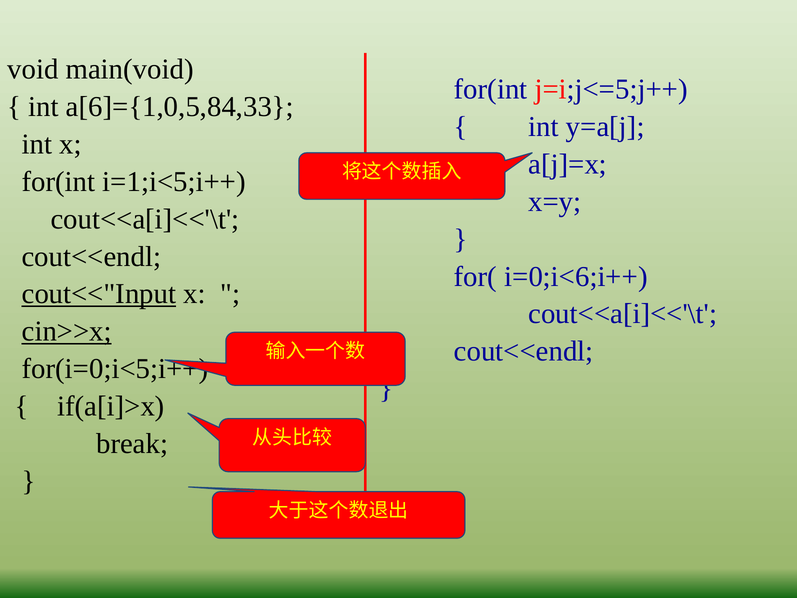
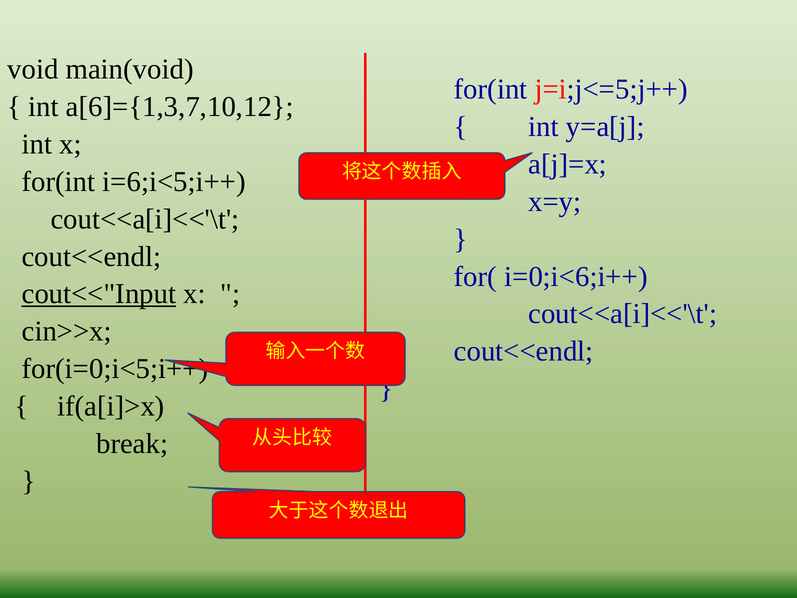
a[6]={1,0,5,84,33: a[6]={1,0,5,84,33 -> a[6]={1,3,7,10,12 (180, 107)
i=1;i<5;i++: i=1;i<5;i++ -> i=6;i<5;i++ (174, 182)
cin>>x underline: present -> none (67, 331)
